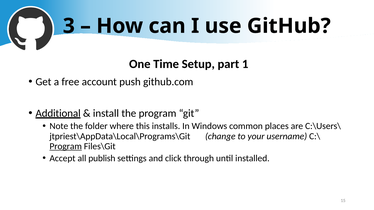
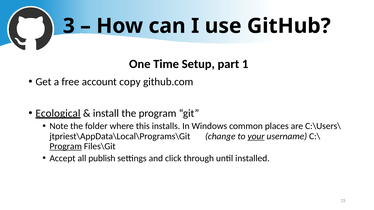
push: push -> copy (130, 82)
Additional: Additional -> Ecological (58, 113)
your underline: none -> present (256, 136)
